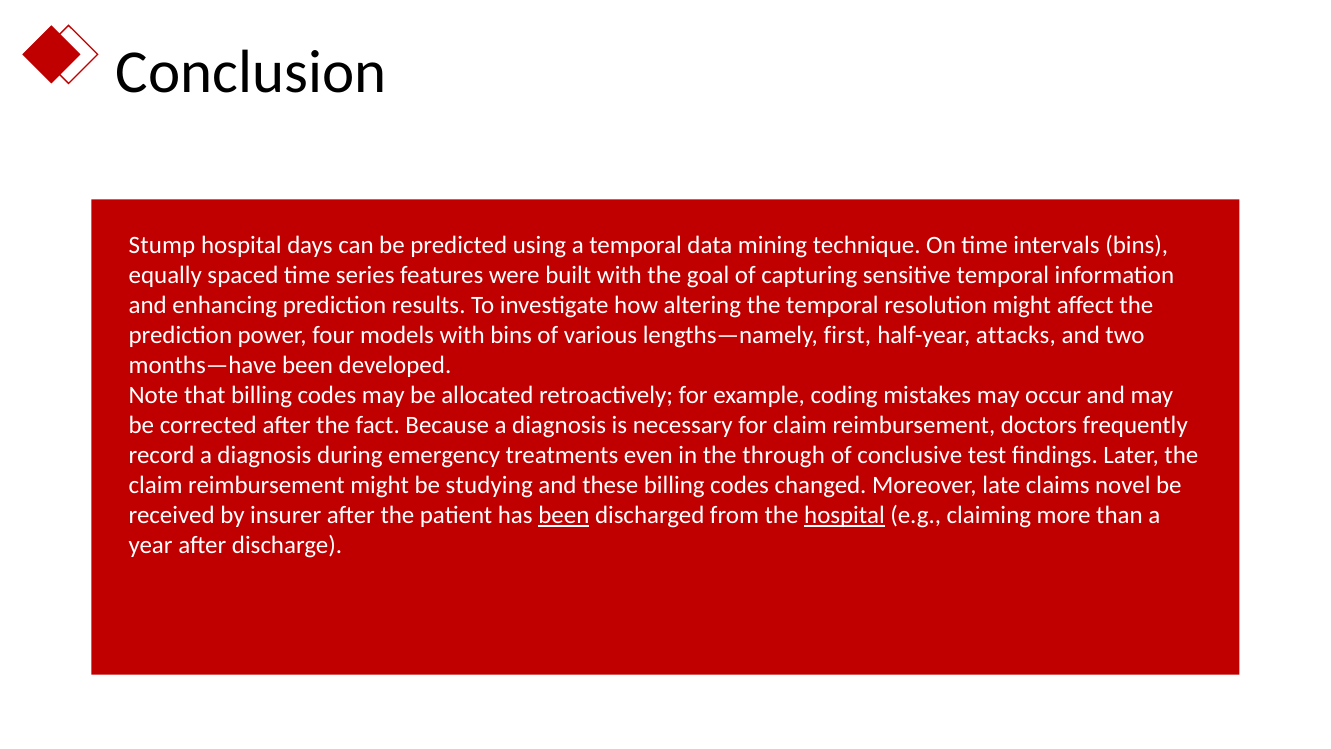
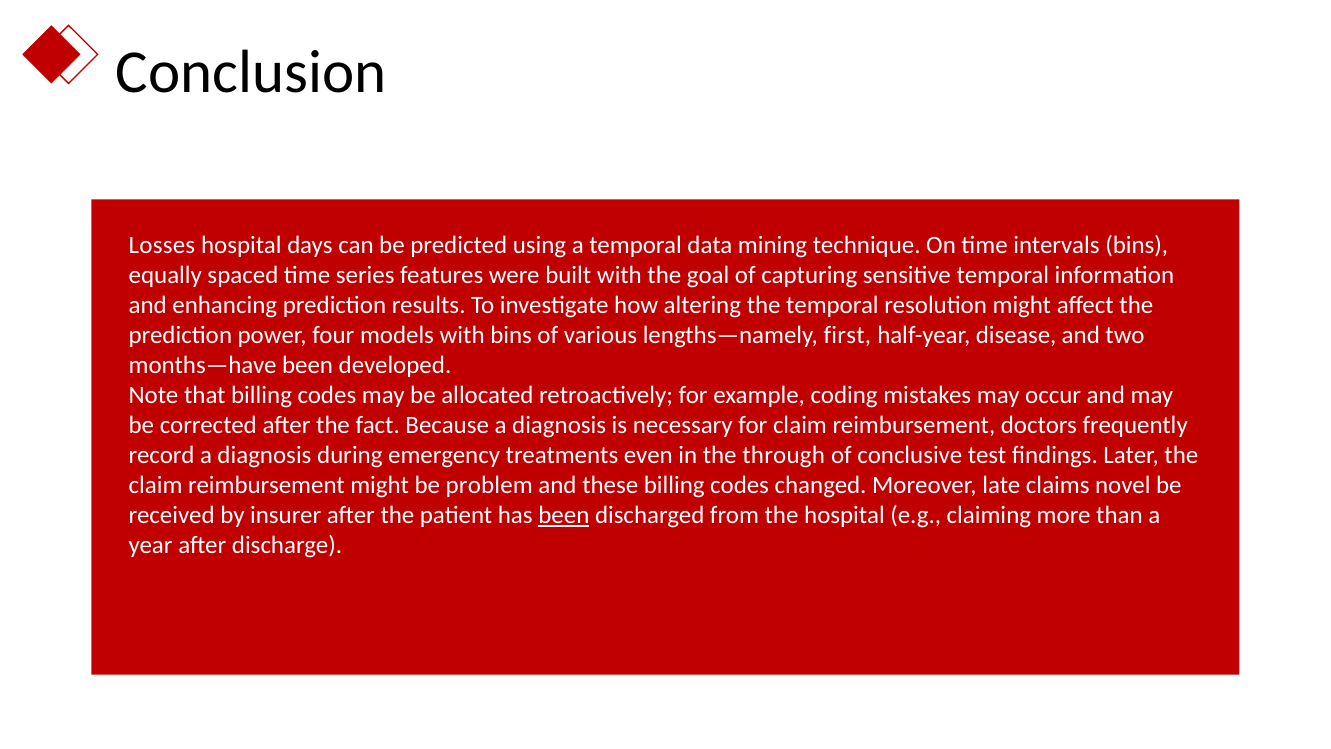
Stump: Stump -> Losses (162, 245)
attacks: attacks -> disease (1016, 335)
studying: studying -> problem (489, 485)
hospital underline: present -> none (845, 515)
